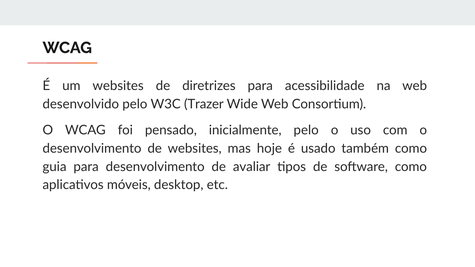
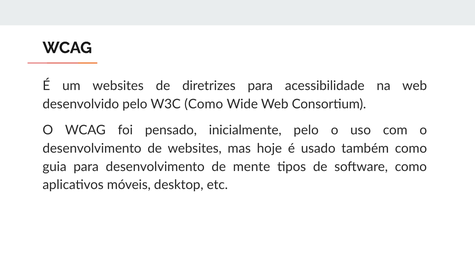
W3C Trazer: Trazer -> Como (204, 104)
avaliar: avaliar -> mente (252, 167)
